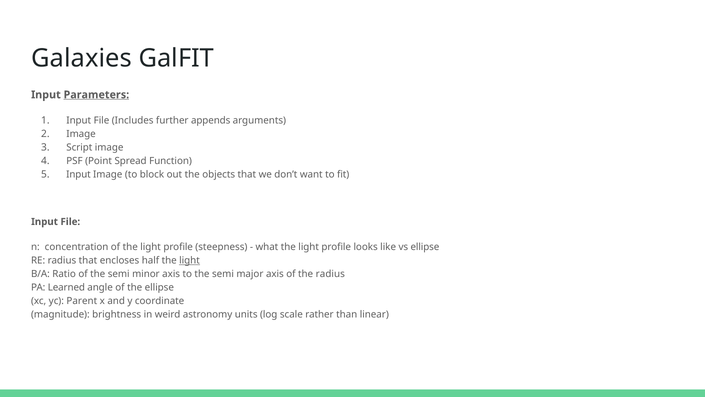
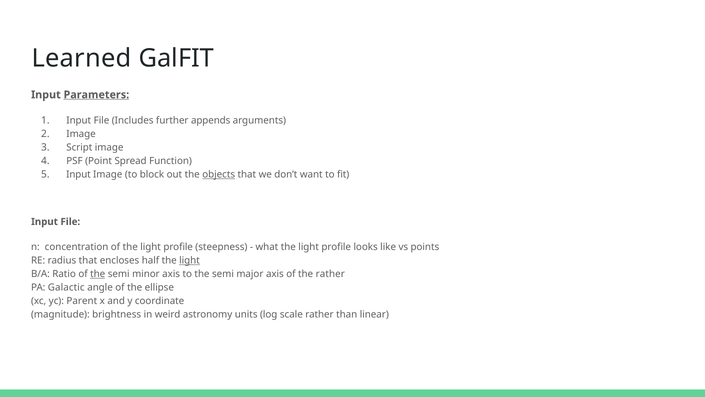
Galaxies: Galaxies -> Learned (81, 58)
objects underline: none -> present (219, 174)
vs ellipse: ellipse -> points (425, 247)
the underline: none -> present (98, 274)
the radius: radius -> rather (330, 274)
Learned: Learned -> Galactic (66, 287)
